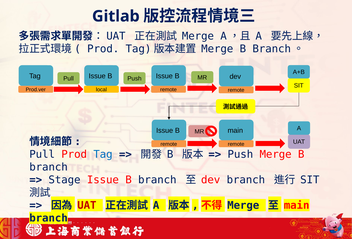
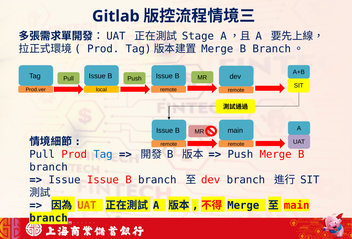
Merge: Merge -> Stage (198, 36)
Stage: Stage -> Issue (65, 180)
UAT colour: red -> orange (87, 206)
